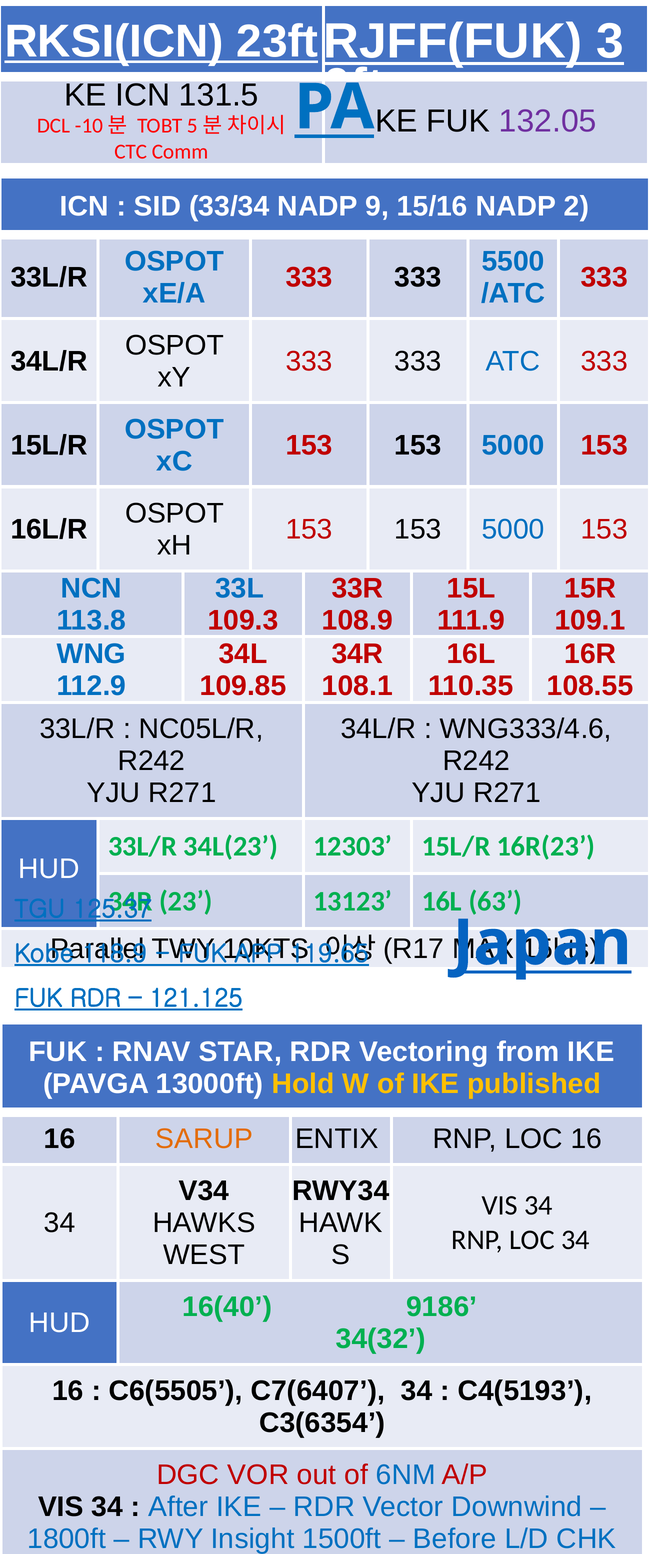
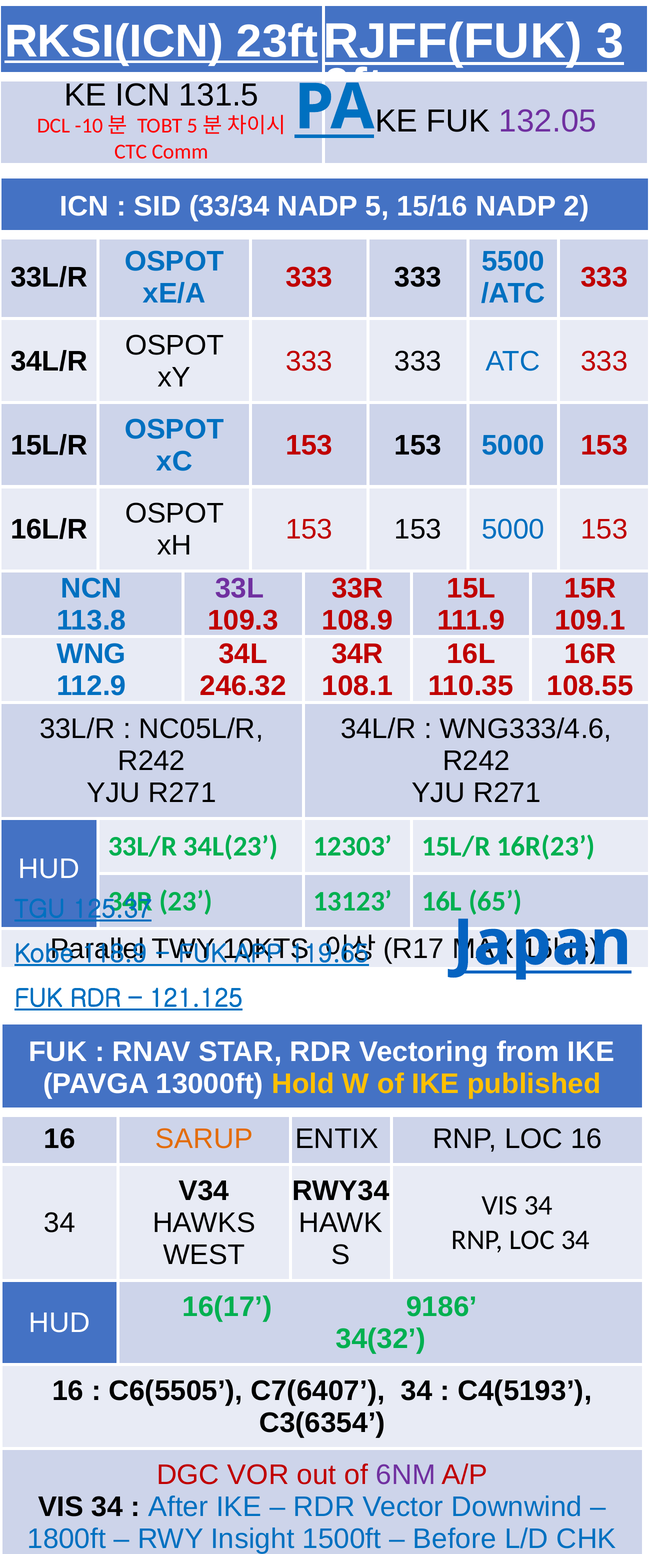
NADP 9: 9 -> 5 (377, 206)
33L colour: blue -> purple (239, 588)
109.85: 109.85 -> 246.32 (243, 685)
63: 63 -> 65 (495, 901)
16(40: 16(40 -> 16(17 (227, 1306)
6NM colour: blue -> purple (406, 1474)
